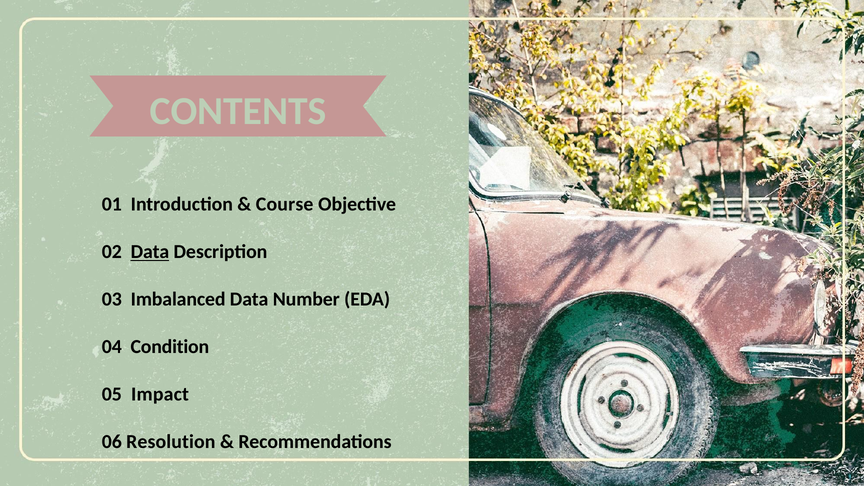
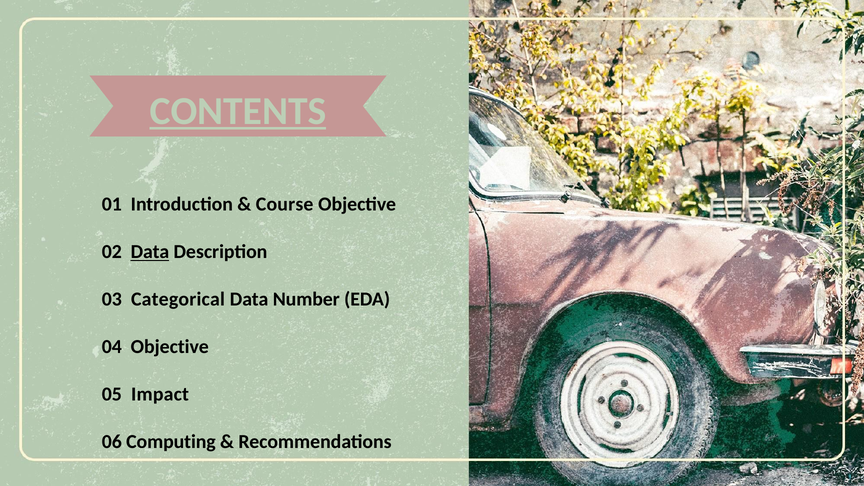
CONTENTS underline: none -> present (238, 111)
Imbalanced: Imbalanced -> Categorical (178, 299)
04 Condition: Condition -> Objective (170, 347)
Resolution: Resolution -> Computing (171, 442)
